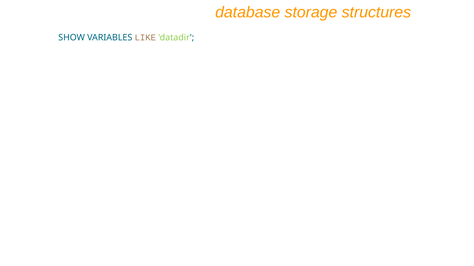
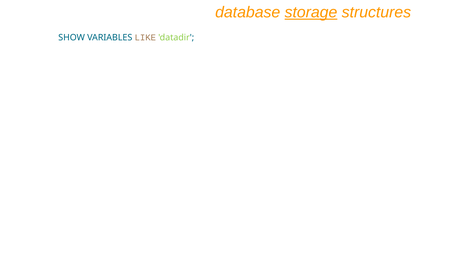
storage underline: none -> present (311, 12)
